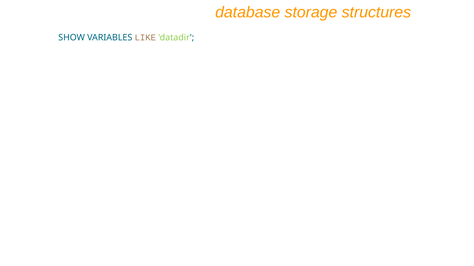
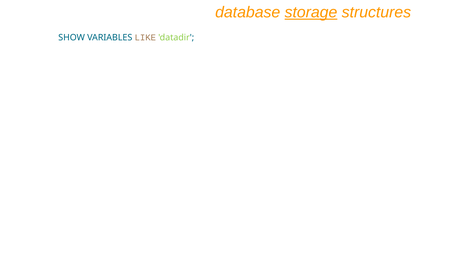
storage underline: none -> present (311, 12)
